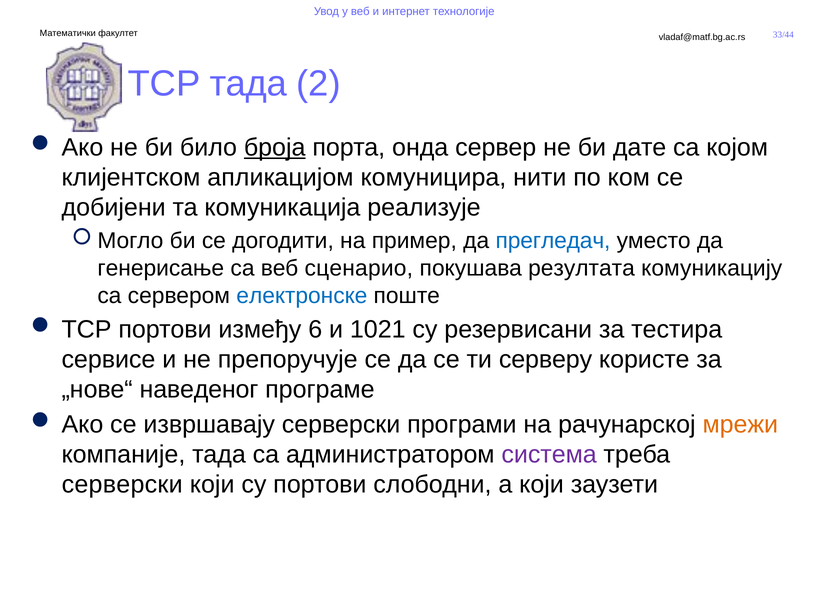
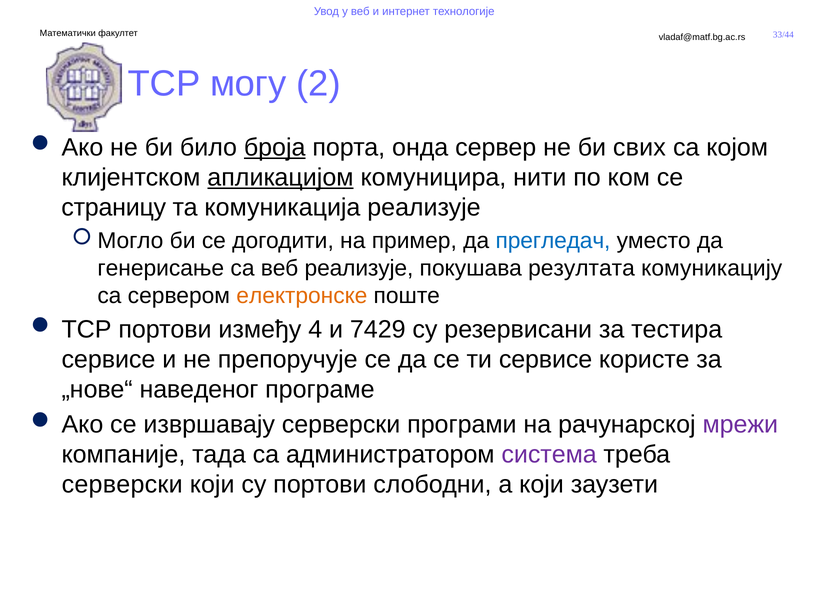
TCP тада: тада -> могу (248, 84)
дате: дате -> свих (639, 148)
апликацијом underline: none -> present (280, 178)
добијени: добијени -> страницу (114, 208)
веб сценарио: сценарио -> реализује (359, 268)
електронске colour: blue -> orange (302, 295)
6: 6 -> 4 (315, 329)
1021: 1021 -> 7429 (378, 329)
ти серверу: серверу -> сервисе (546, 359)
мрежи colour: orange -> purple (740, 425)
